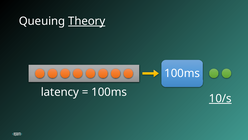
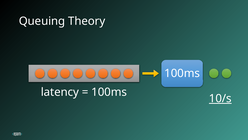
Theory underline: present -> none (87, 21)
